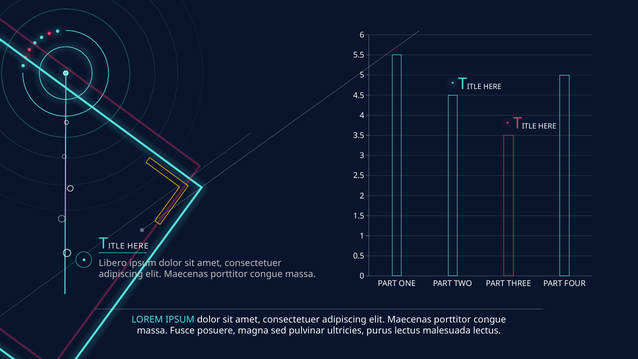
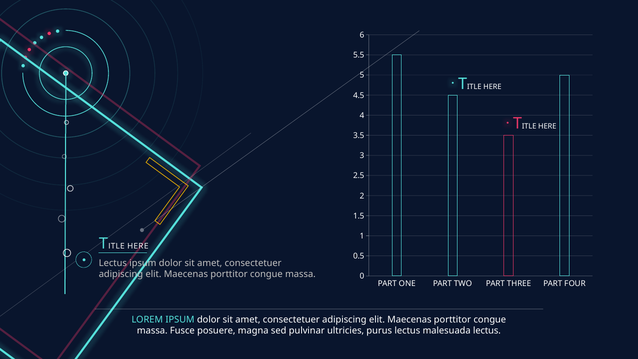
Libero: Libero -> Lectus (113, 263)
